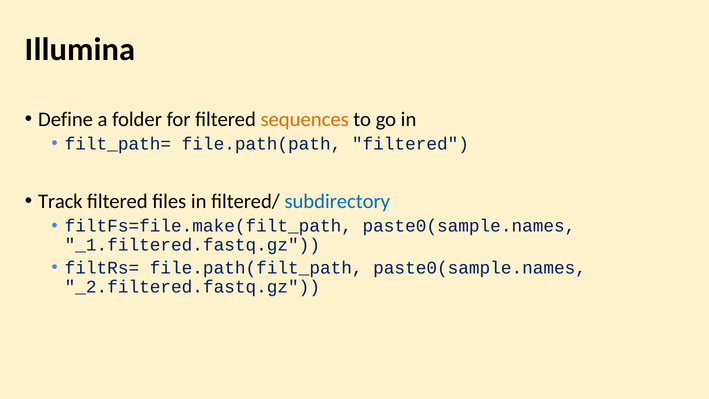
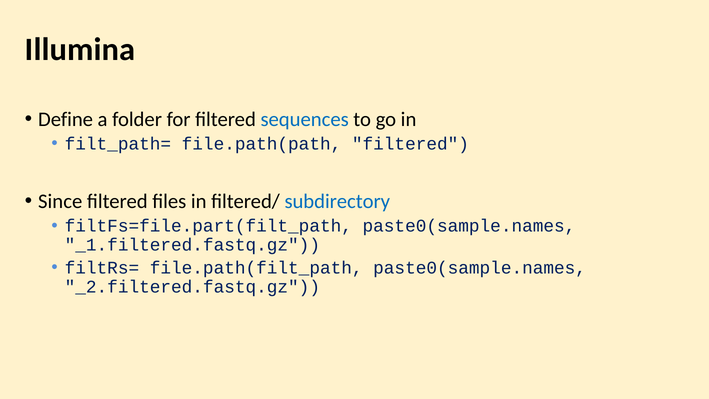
sequences colour: orange -> blue (305, 119)
Track: Track -> Since (60, 201)
filtFs=file.make(filt_path: filtFs=file.make(filt_path -> filtFs=file.part(filt_path (208, 226)
